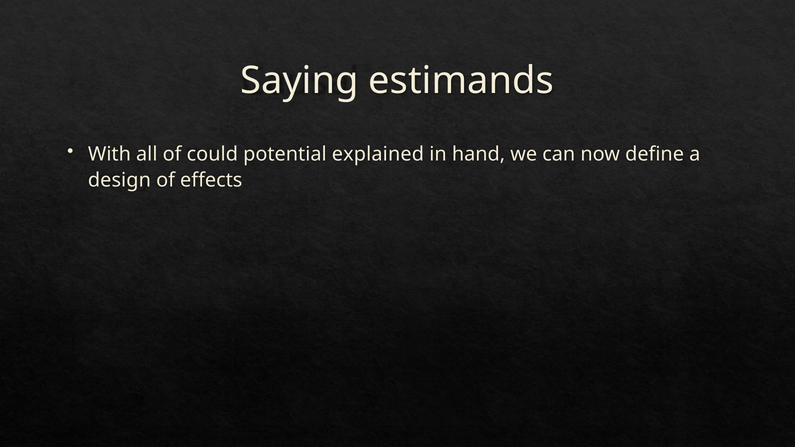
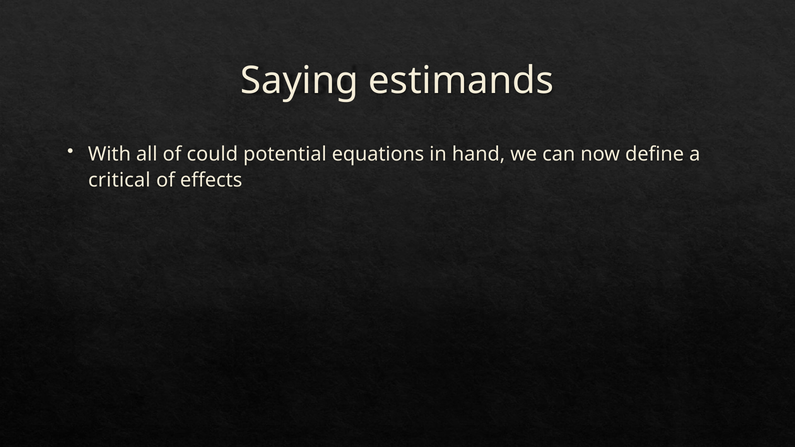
explained: explained -> equations (378, 154)
design: design -> critical (119, 180)
